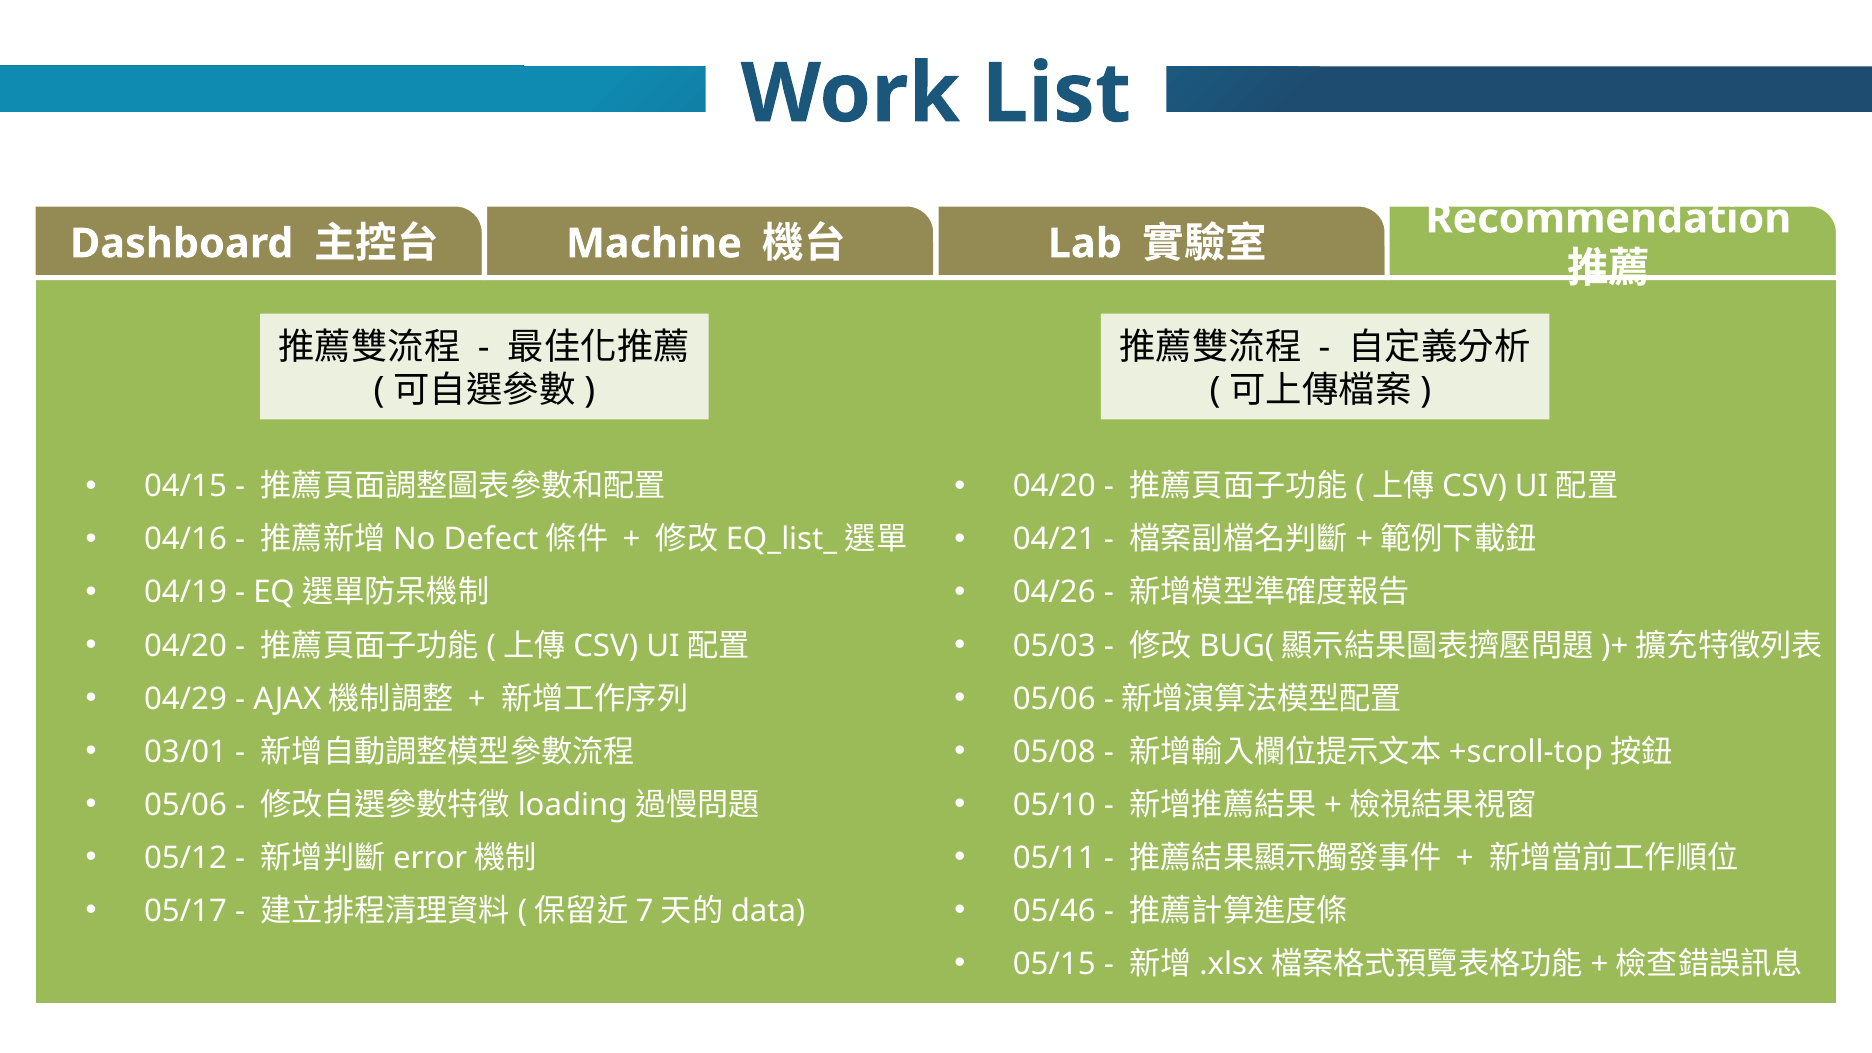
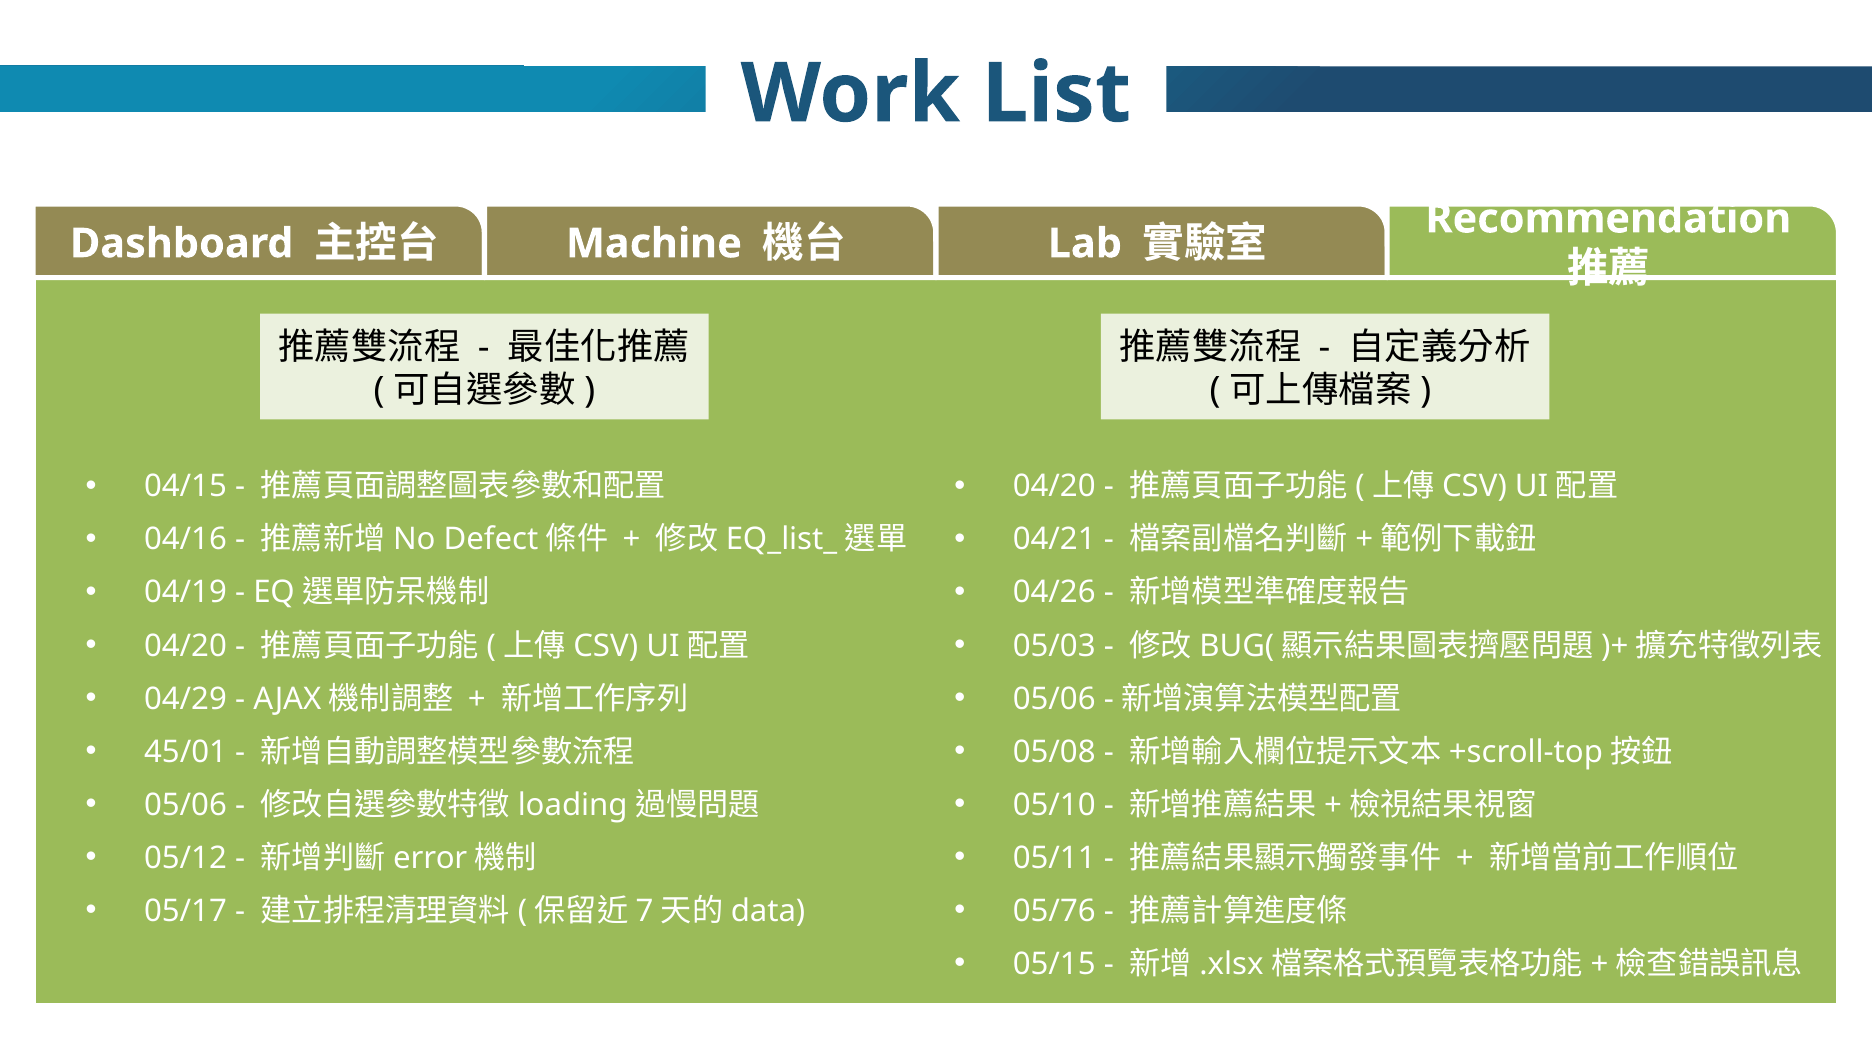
03/01: 03/01 -> 45/01 (186, 752)
05/46: 05/46 -> 05/76 (1054, 911)
